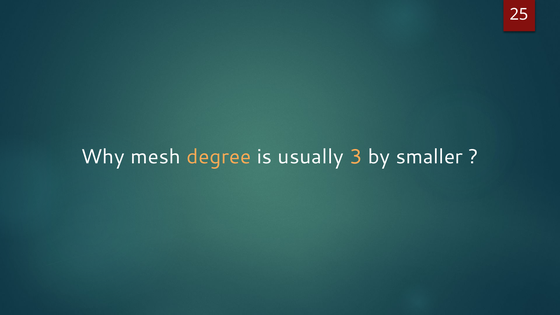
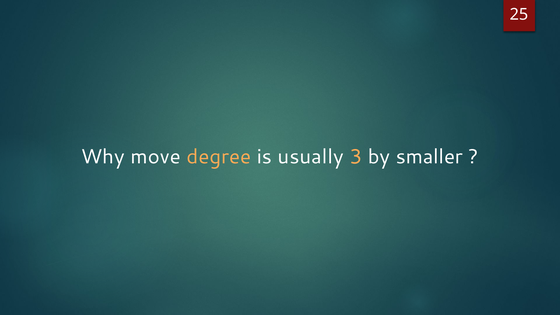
mesh: mesh -> move (156, 157)
